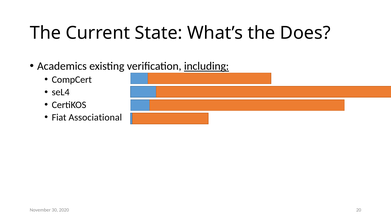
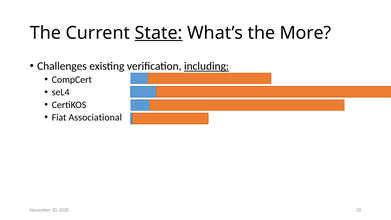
State underline: none -> present (159, 33)
Does: Does -> More (305, 33)
Academics: Academics -> Challenges (62, 66)
